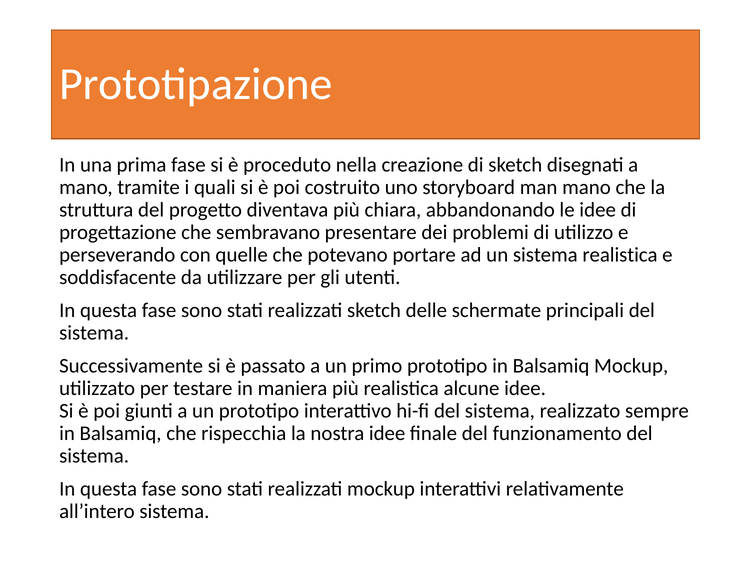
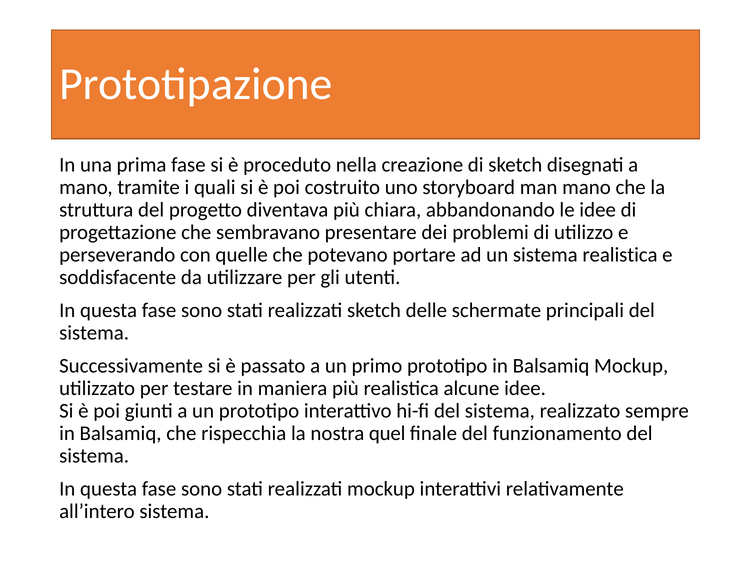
nostra idee: idee -> quel (387, 434)
